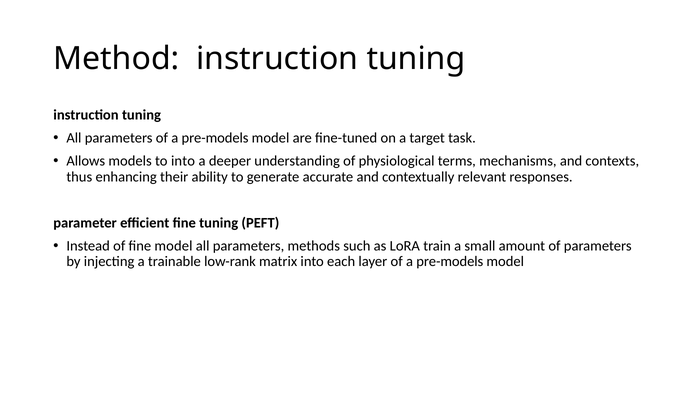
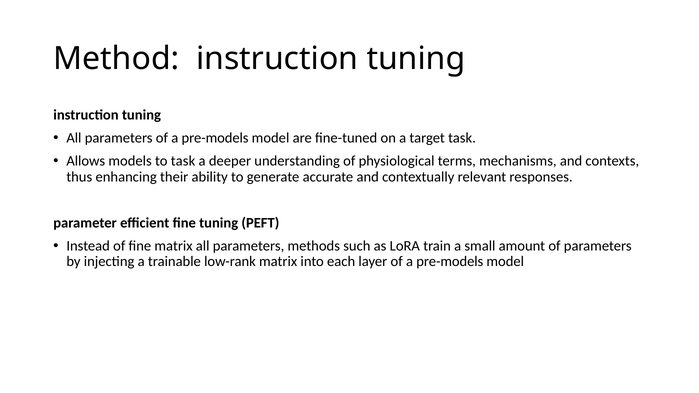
to into: into -> task (183, 161)
fine model: model -> matrix (174, 246)
